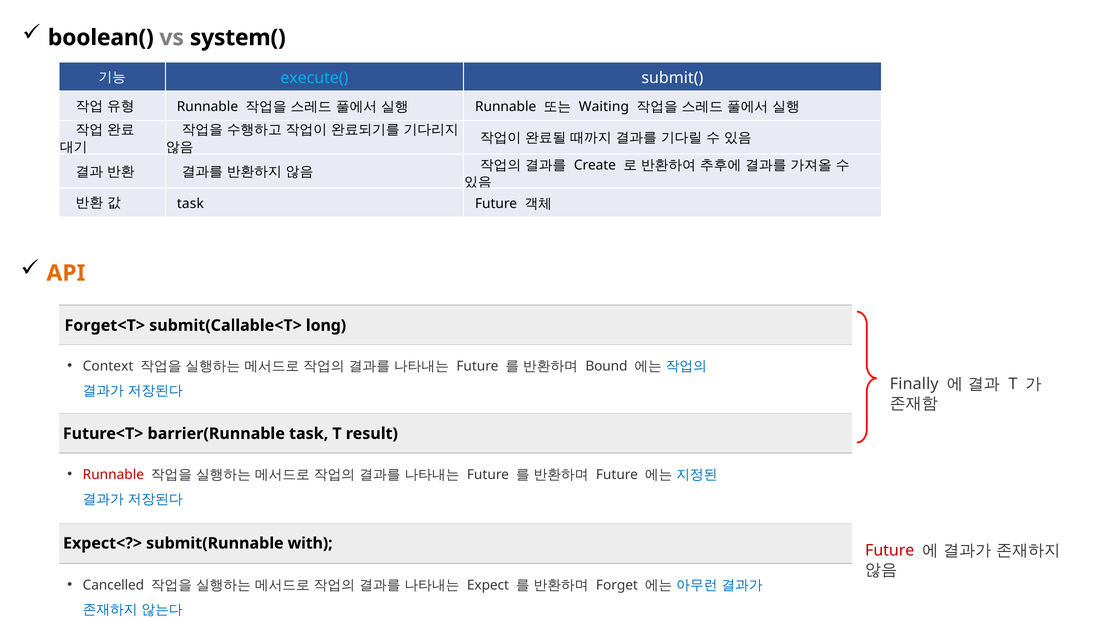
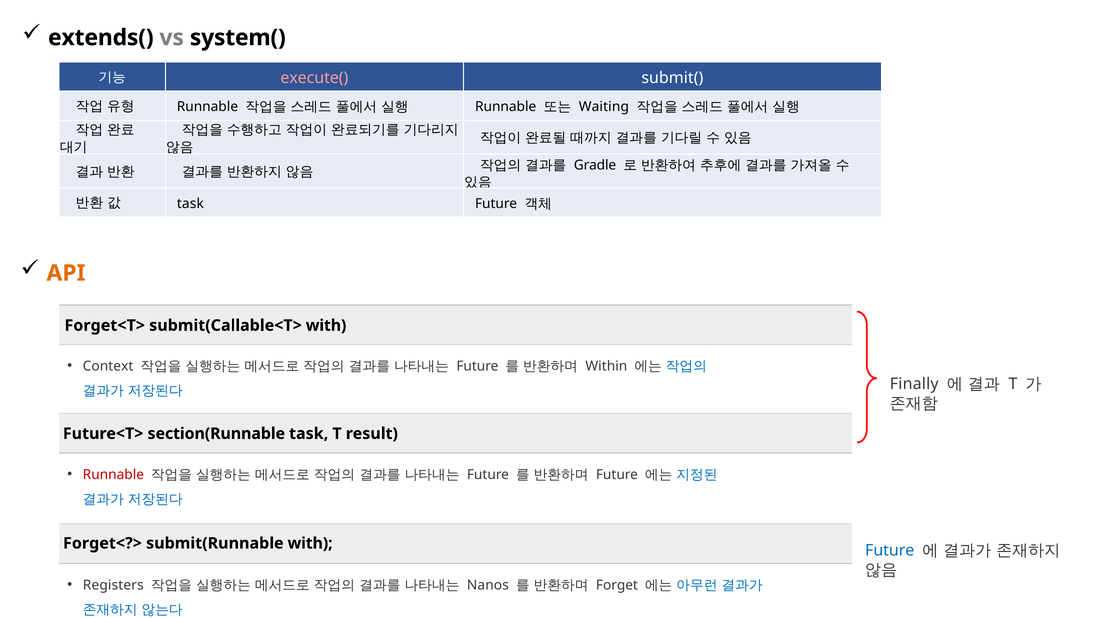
boolean(: boolean( -> extends( (101, 38)
execute( colour: light blue -> pink (314, 78)
Create: Create -> Gradle (595, 165)
submit(Callable<T> long: long -> with (326, 325)
Bound: Bound -> Within (606, 366)
barrier(Runnable: barrier(Runnable -> section(Runnable (216, 433)
Expect<?>: Expect<?> -> Forget<?> (102, 543)
Future colour: red -> blue (890, 550)
Cancelled: Cancelled -> Registers (113, 585)
Expect: Expect -> Nanos (488, 585)
